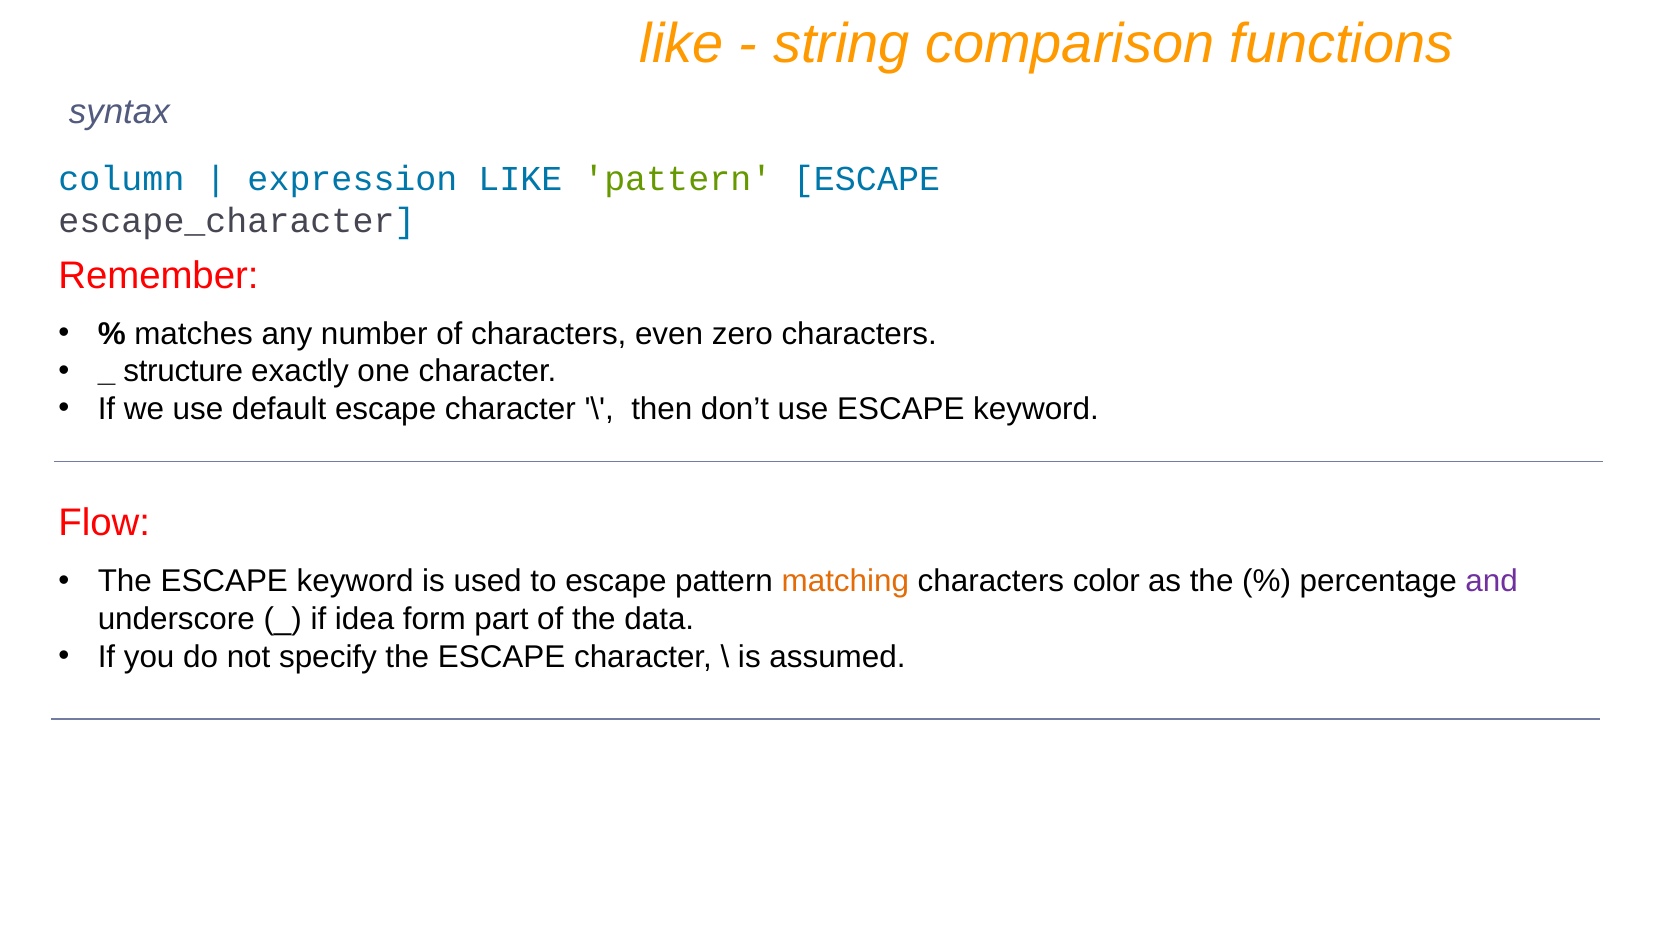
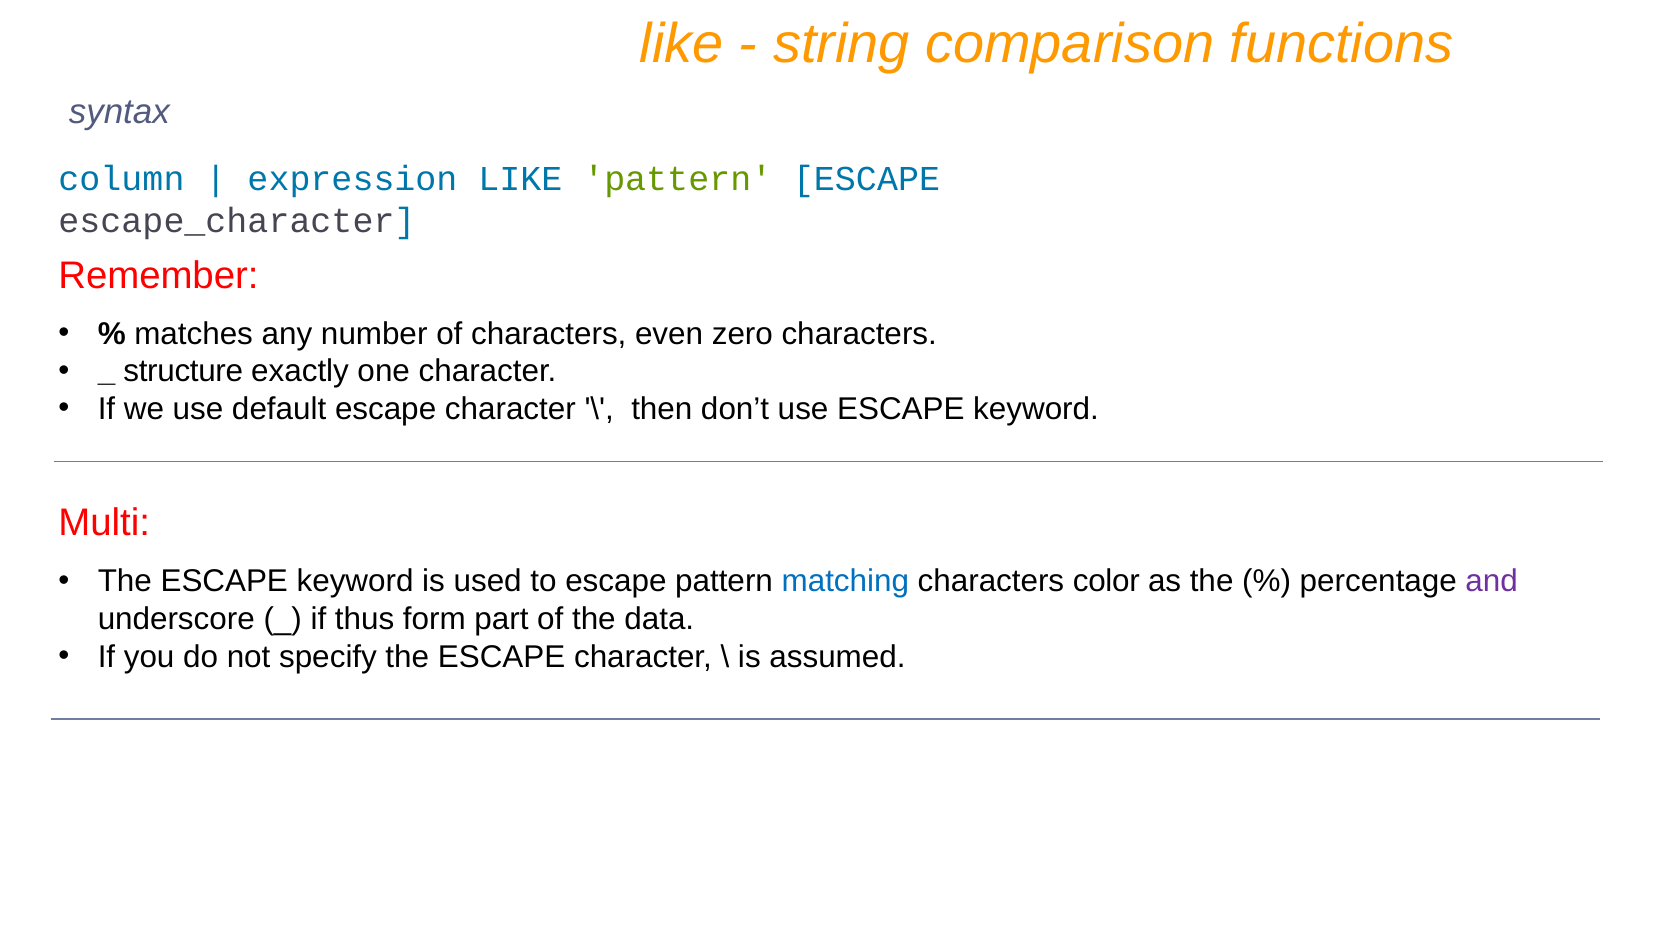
Flow: Flow -> Multi (104, 523)
matching colour: orange -> blue (845, 581)
idea: idea -> thus (365, 619)
